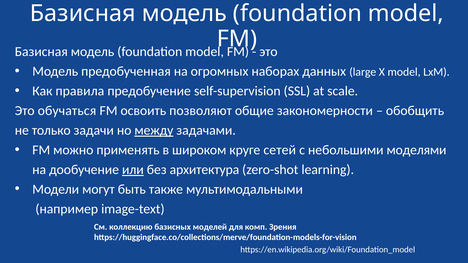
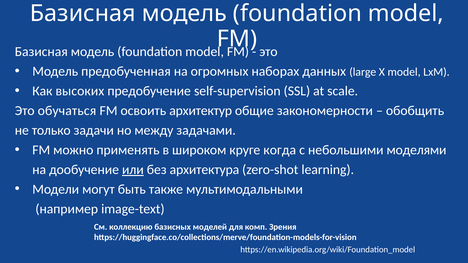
правила: правила -> высоких (80, 91)
позволяют: позволяют -> архитектур (201, 111)
между underline: present -> none (154, 130)
сетей: сетей -> когда (280, 150)
